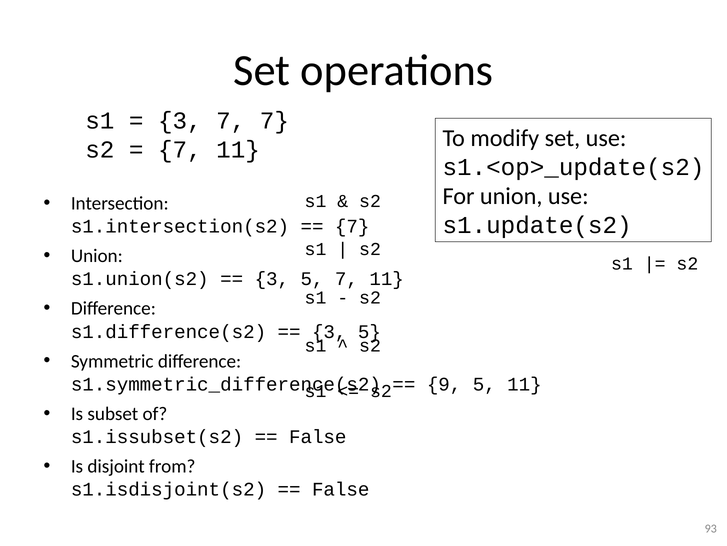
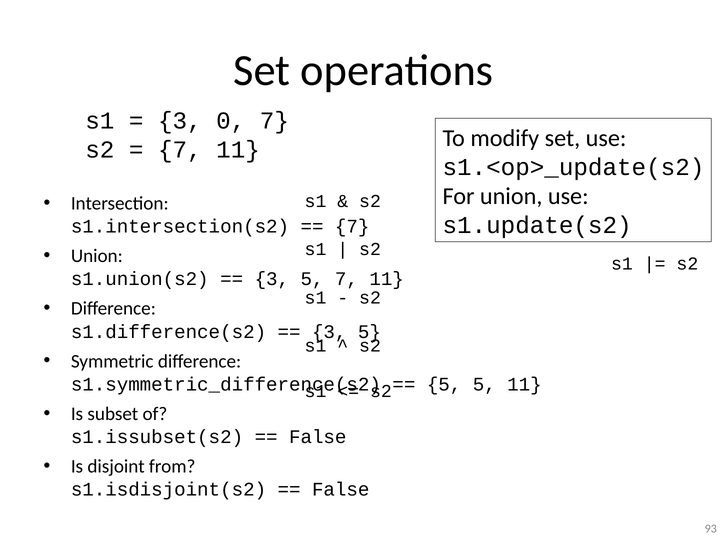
3 7: 7 -> 0 (231, 121)
9: 9 -> 5 (444, 384)
